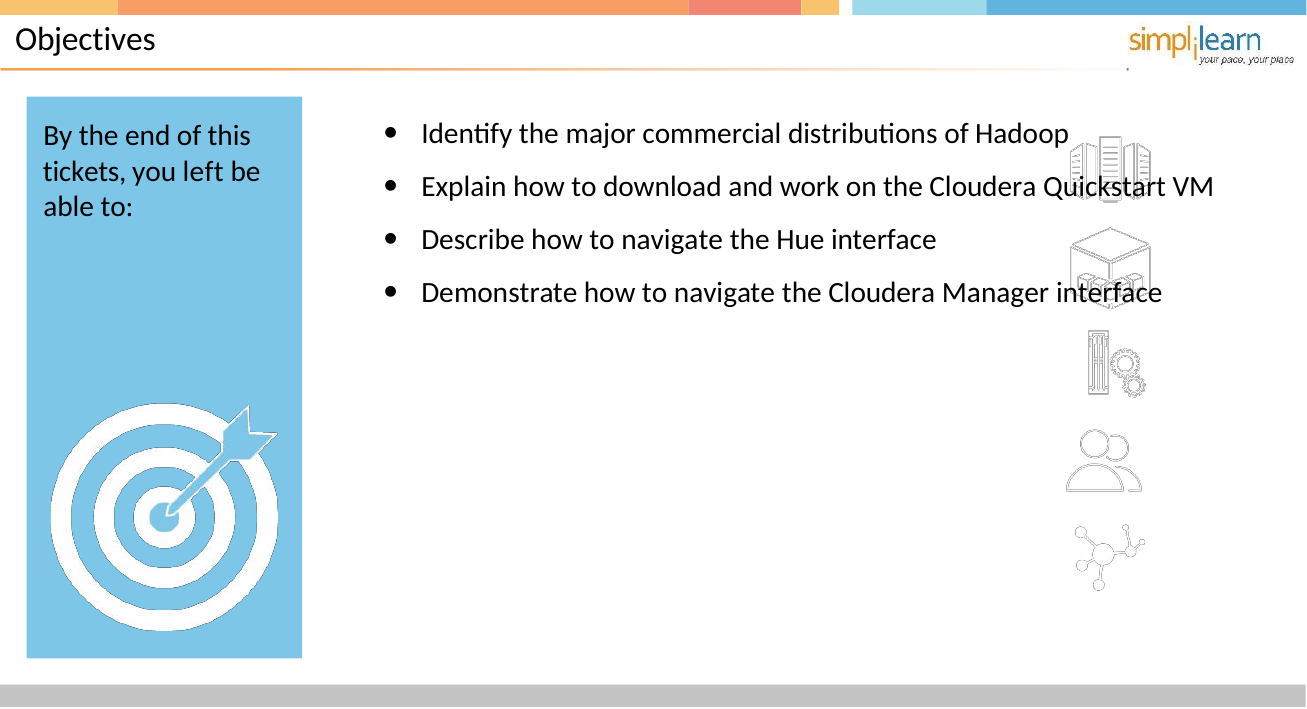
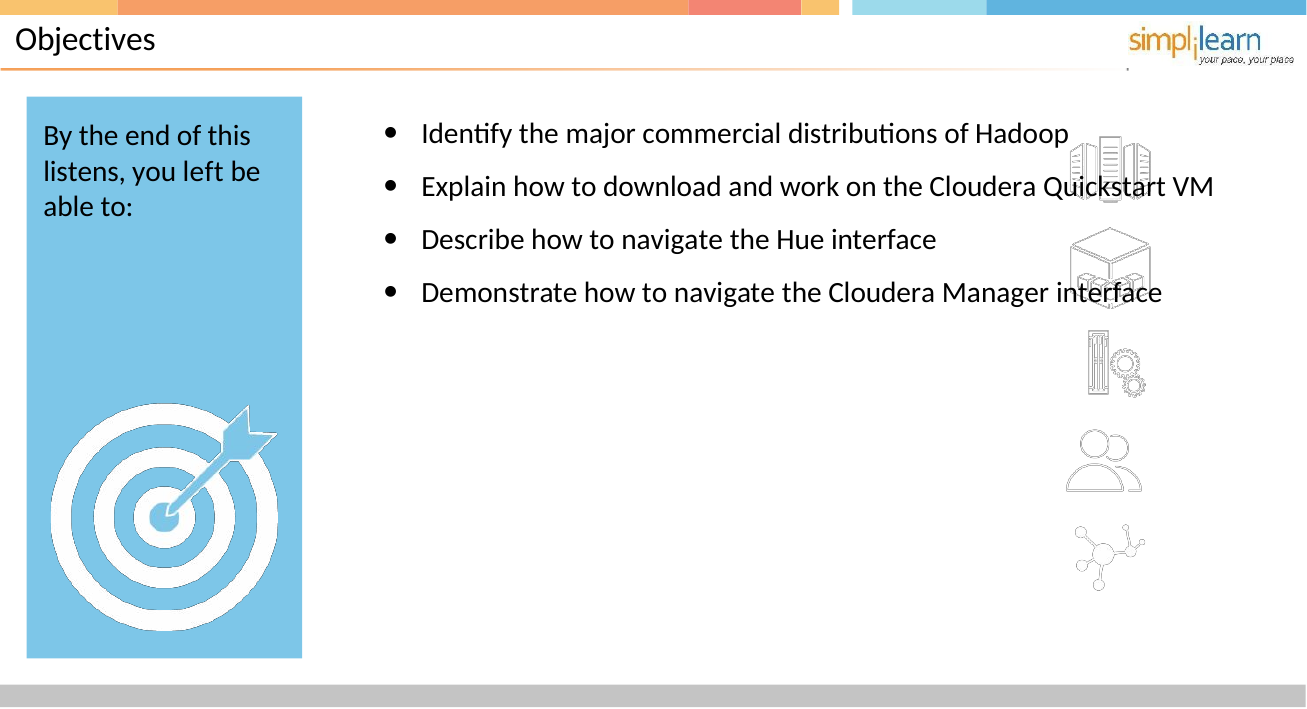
tickets: tickets -> listens (85, 171)
